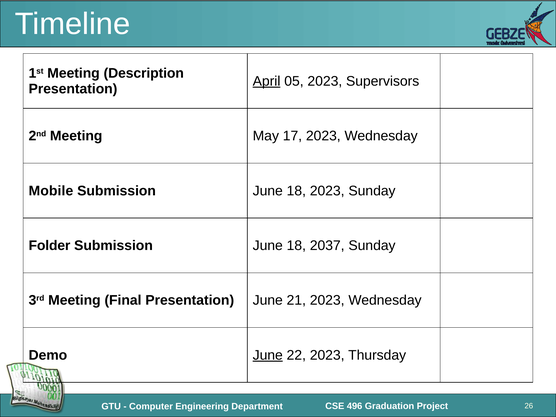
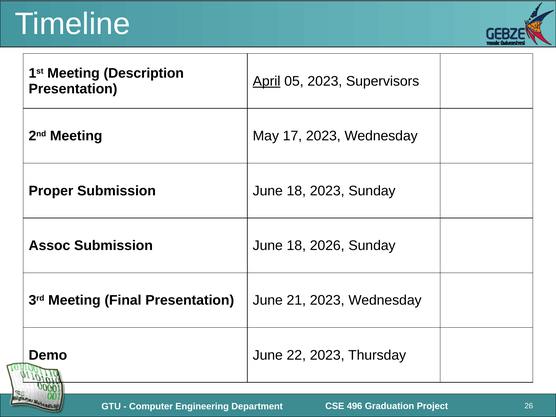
Mobile: Mobile -> Proper (51, 191)
Folder: Folder -> Assoc (49, 246)
2037: 2037 -> 2026 (327, 246)
June underline: present -> none (268, 355)
